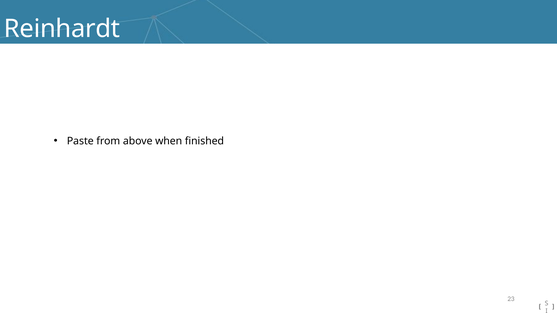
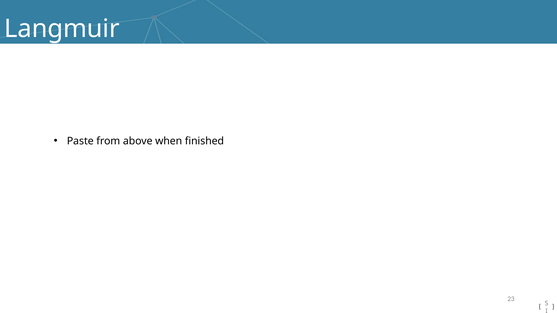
Reinhardt: Reinhardt -> Langmuir (62, 29)
